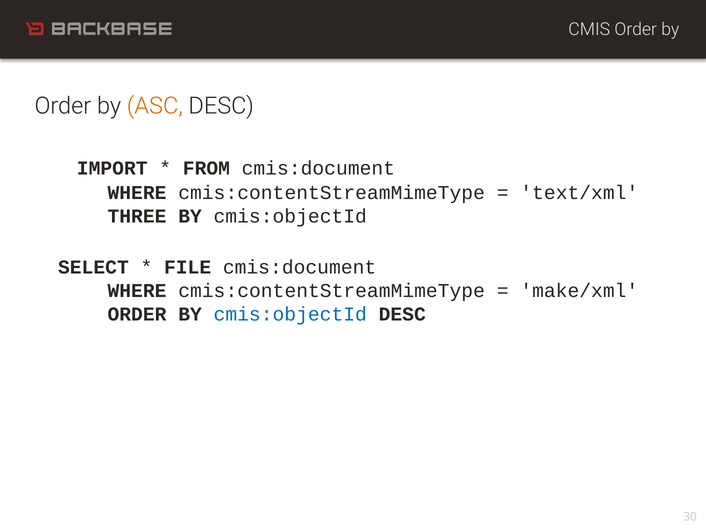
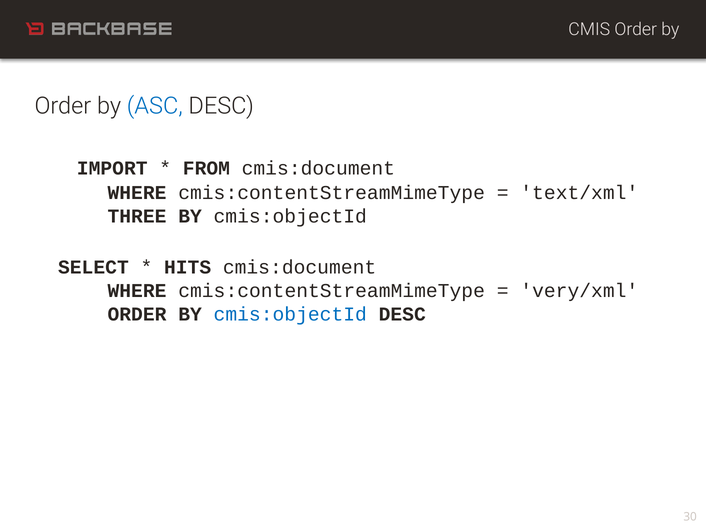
ASC colour: orange -> blue (155, 106)
FILE: FILE -> HITS (188, 267)
make/xml: make/xml -> very/xml (579, 291)
